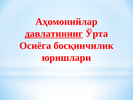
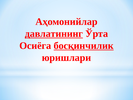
босқинчилик underline: none -> present (84, 46)
